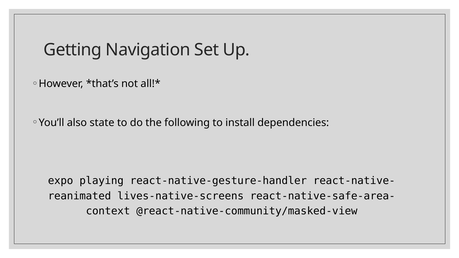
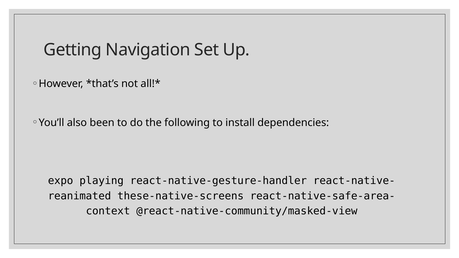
state: state -> been (102, 123)
lives-native-screens: lives-native-screens -> these-native-screens (181, 196)
